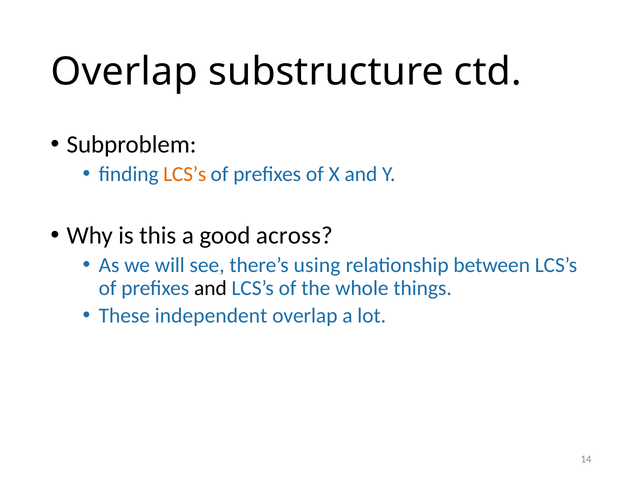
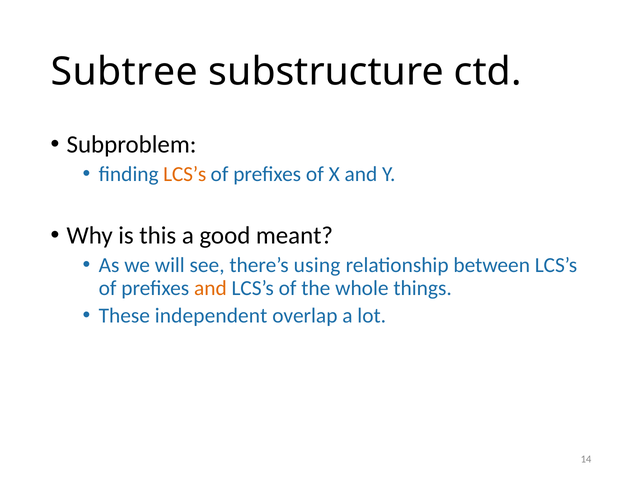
Overlap: Overlap -> Subtree (124, 72)
across: across -> meant (295, 236)
and colour: black -> orange (210, 288)
